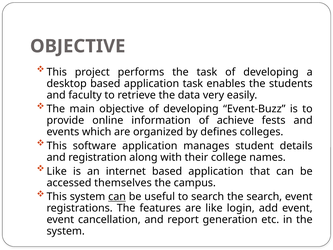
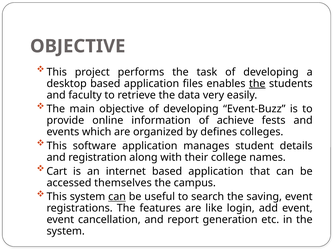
application task: task -> files (193, 83)
the underline: none -> present (257, 83)
Like: Like -> Cart (57, 171)
the search: search -> saving (264, 196)
